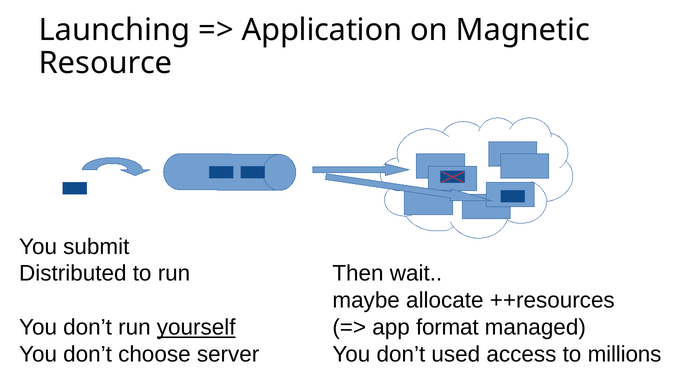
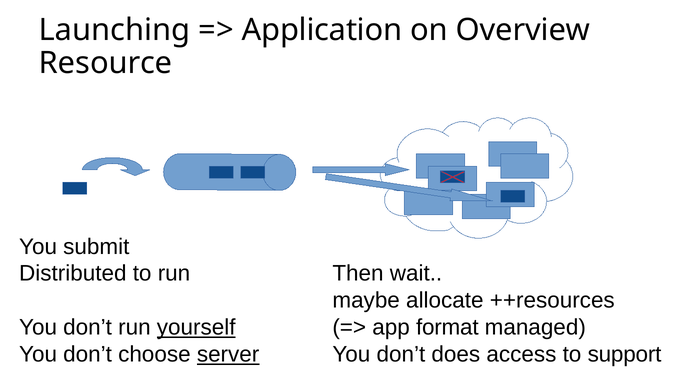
Magnetic: Magnetic -> Overview (523, 30)
used: used -> does (456, 354)
millions: millions -> support (625, 354)
server underline: none -> present (228, 355)
